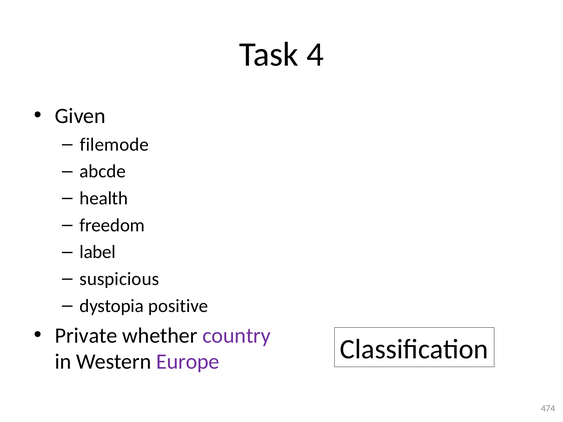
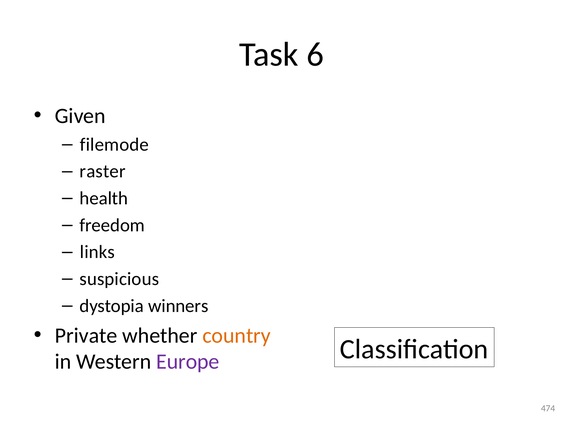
4: 4 -> 6 (315, 55)
abcde: abcde -> raster (103, 172)
label: label -> links (97, 252)
positive: positive -> winners (178, 306)
country colour: purple -> orange (237, 336)
